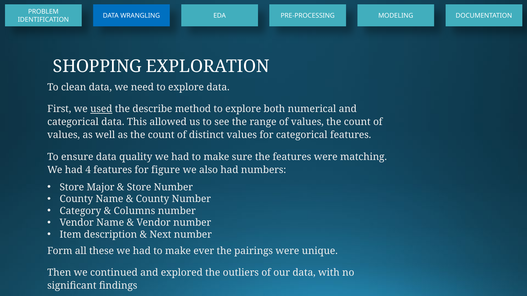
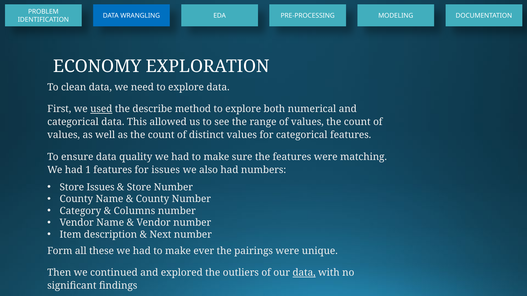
SHOPPING: SHOPPING -> ECONOMY (97, 67)
4: 4 -> 1 (88, 170)
for figure: figure -> issues (166, 170)
Store Major: Major -> Issues (101, 187)
data underline: none -> present (304, 273)
